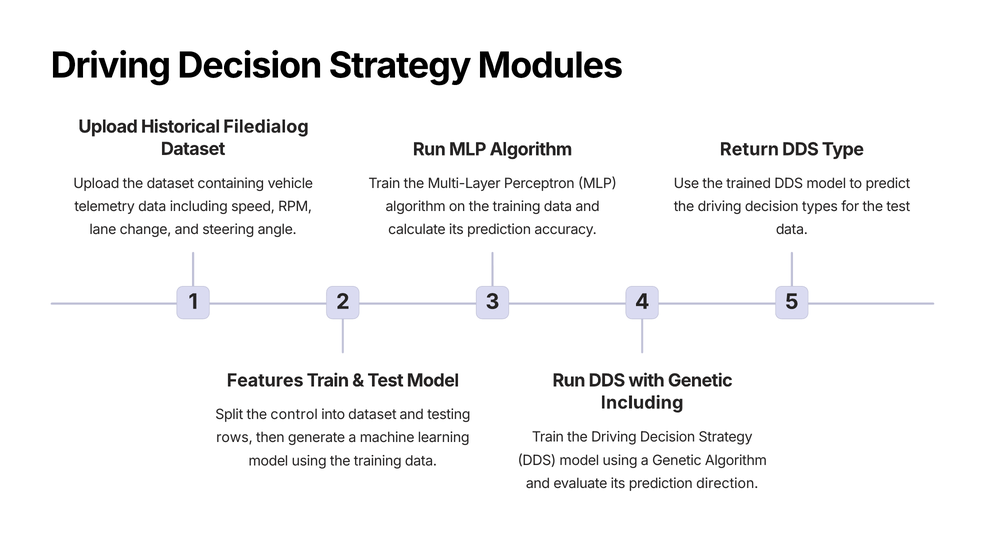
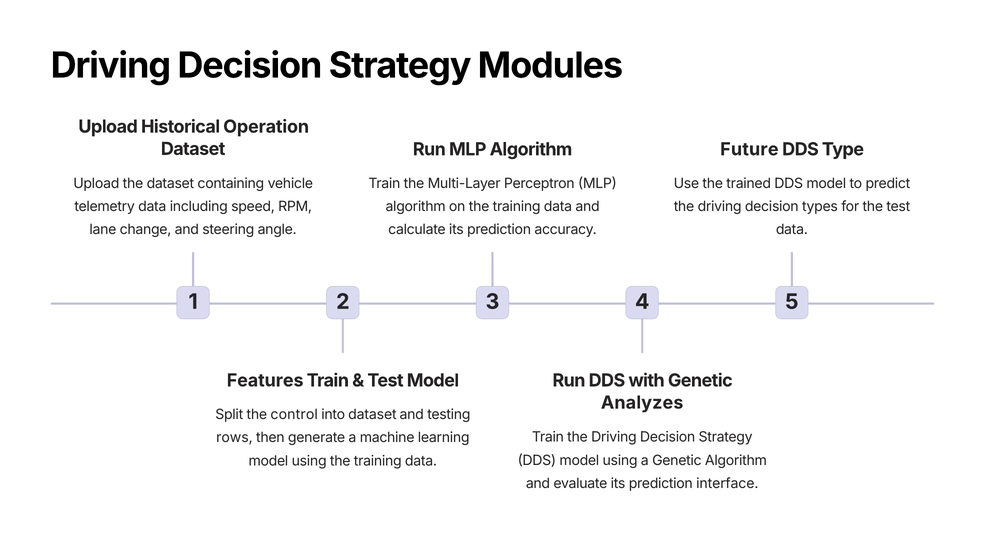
Filedialog: Filedialog -> Operation (266, 127)
Return: Return -> Future (749, 149)
Including: Including -> Analyzes (642, 403)
direction: direction -> interface (727, 484)
